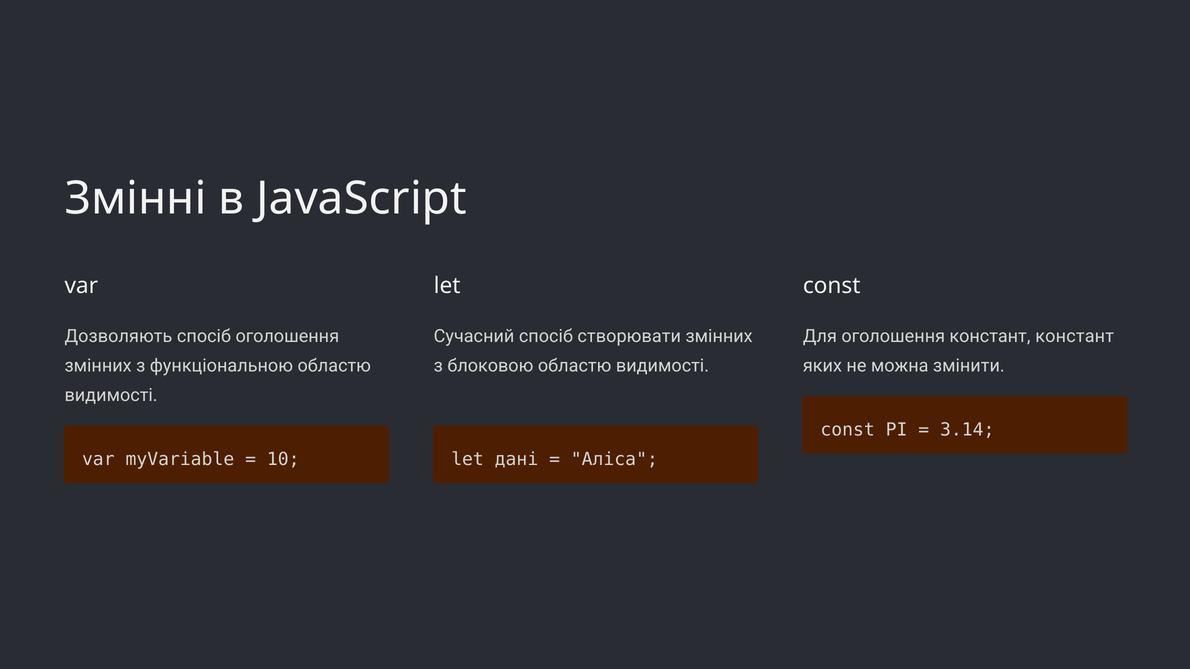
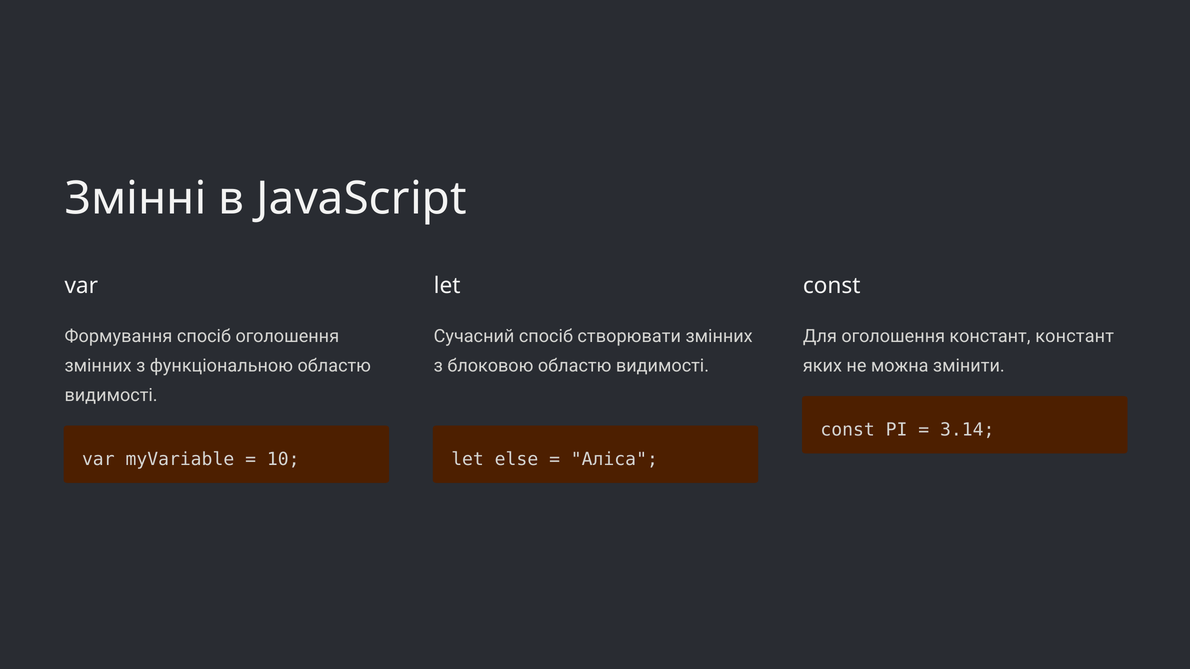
Дозволяють: Дозволяють -> Формування (118, 336)
дані: дані -> else (516, 460)
